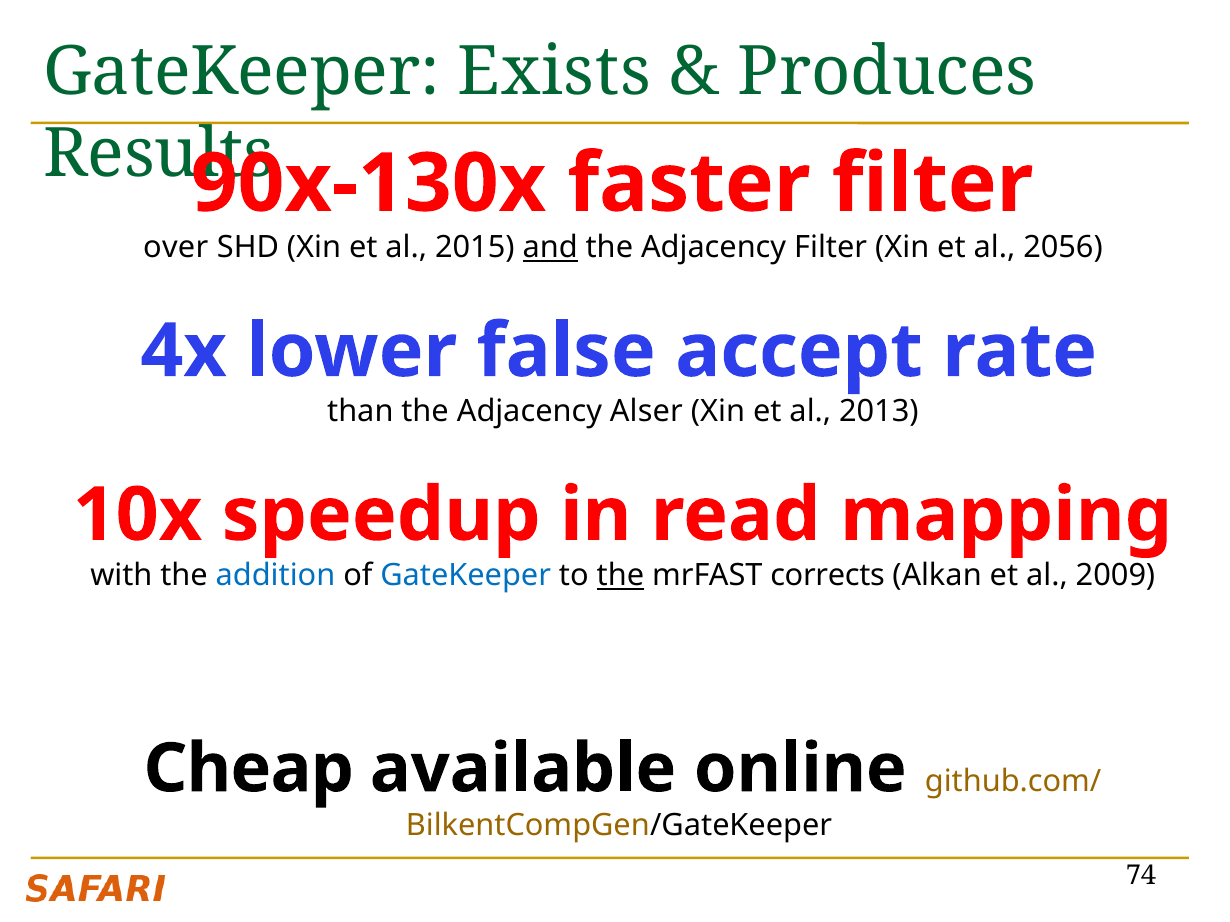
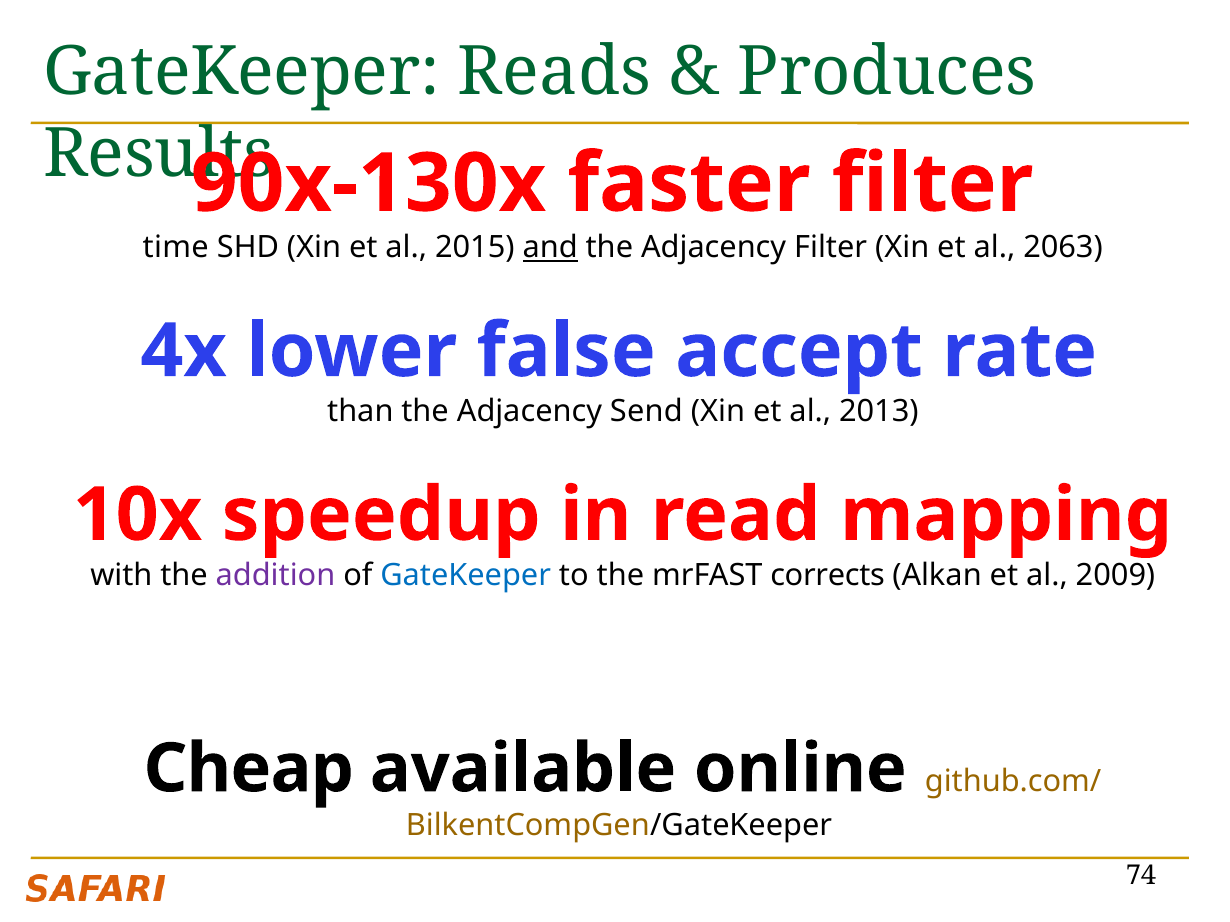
Exists: Exists -> Reads (555, 72)
over: over -> time (176, 248)
2056: 2056 -> 2063 (1063, 248)
Alser: Alser -> Send (646, 412)
addition colour: blue -> purple (275, 576)
the underline: present -> none (620, 576)
